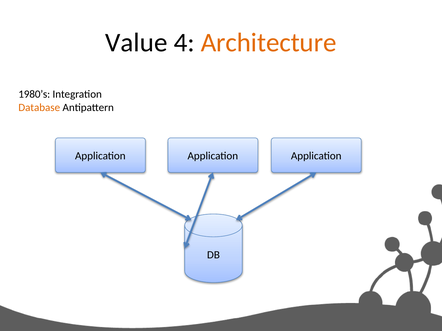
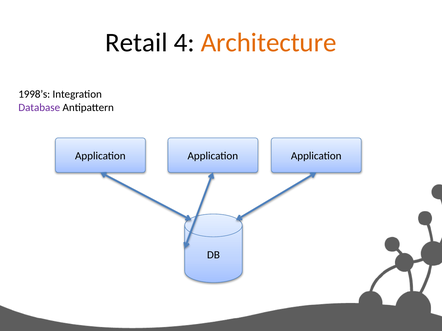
Value: Value -> Retail (136, 43)
1980’s: 1980’s -> 1998’s (34, 94)
Database colour: orange -> purple (39, 108)
